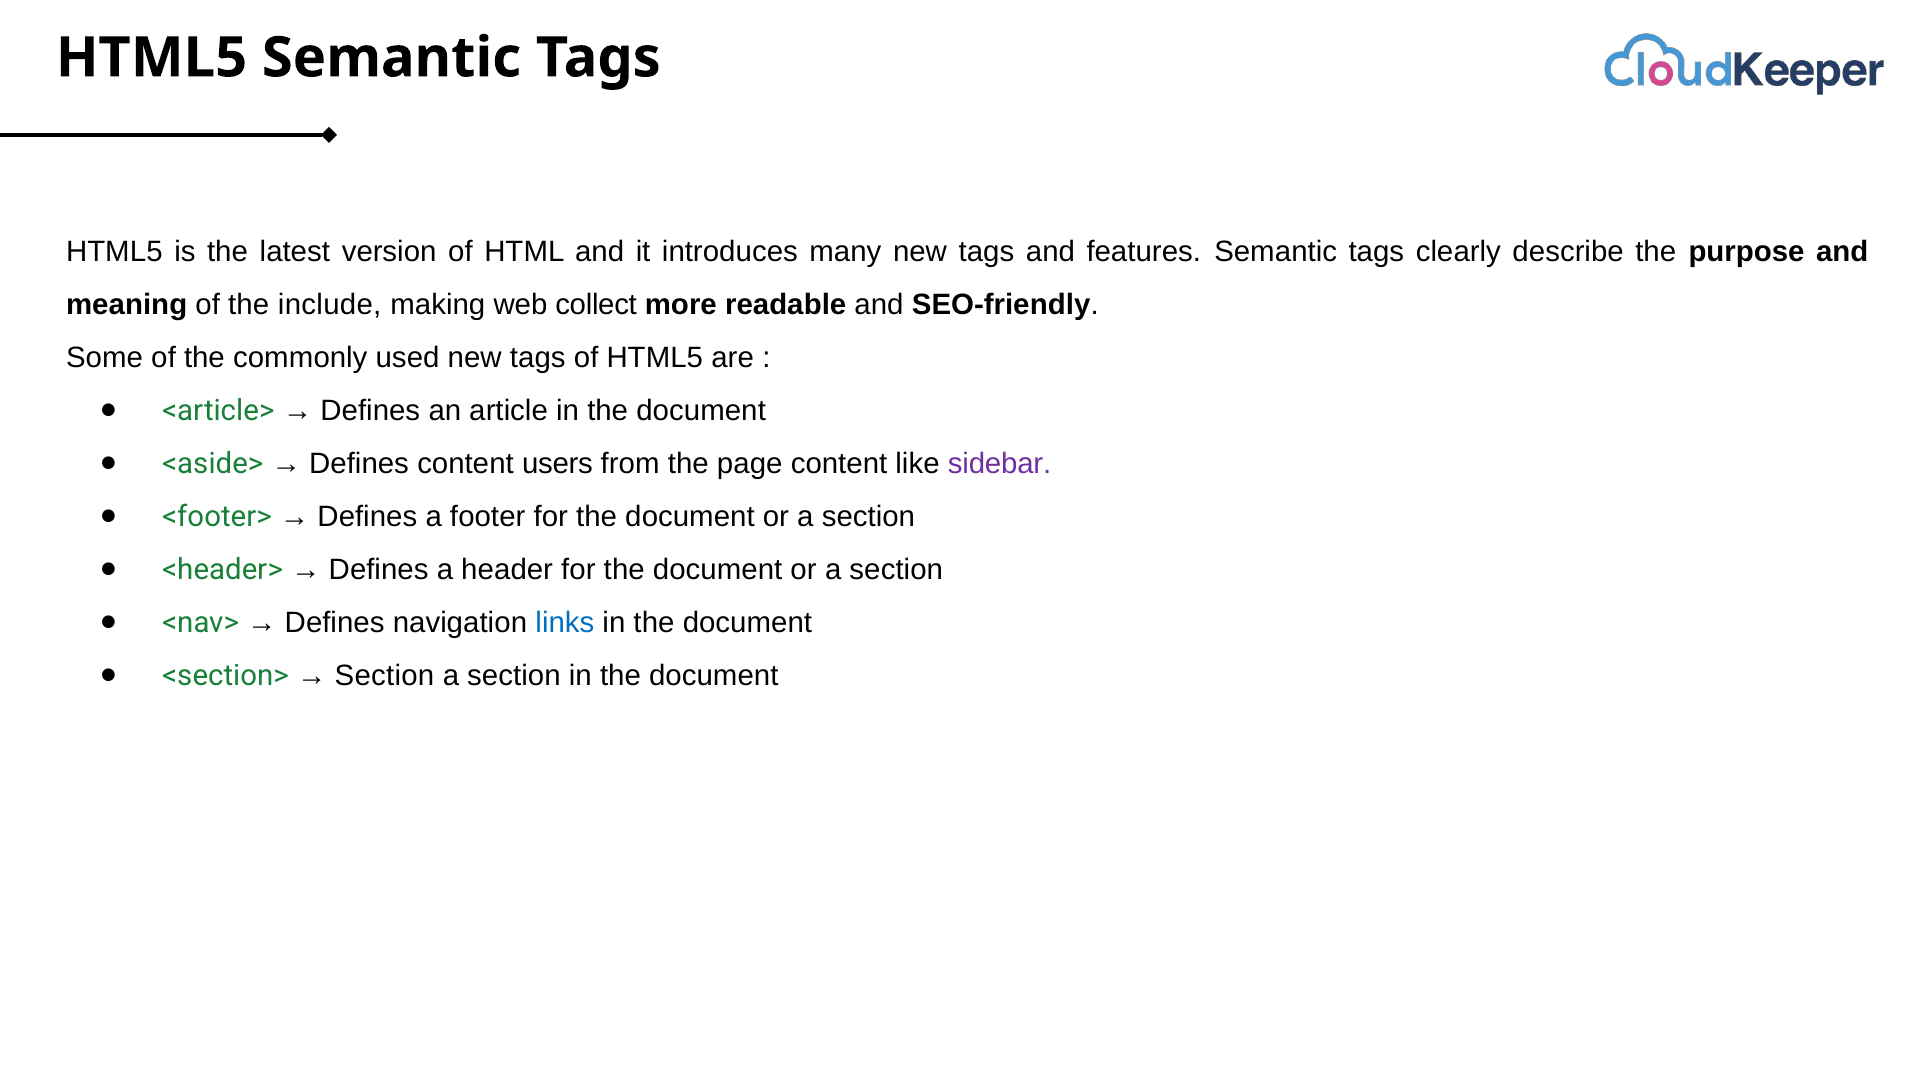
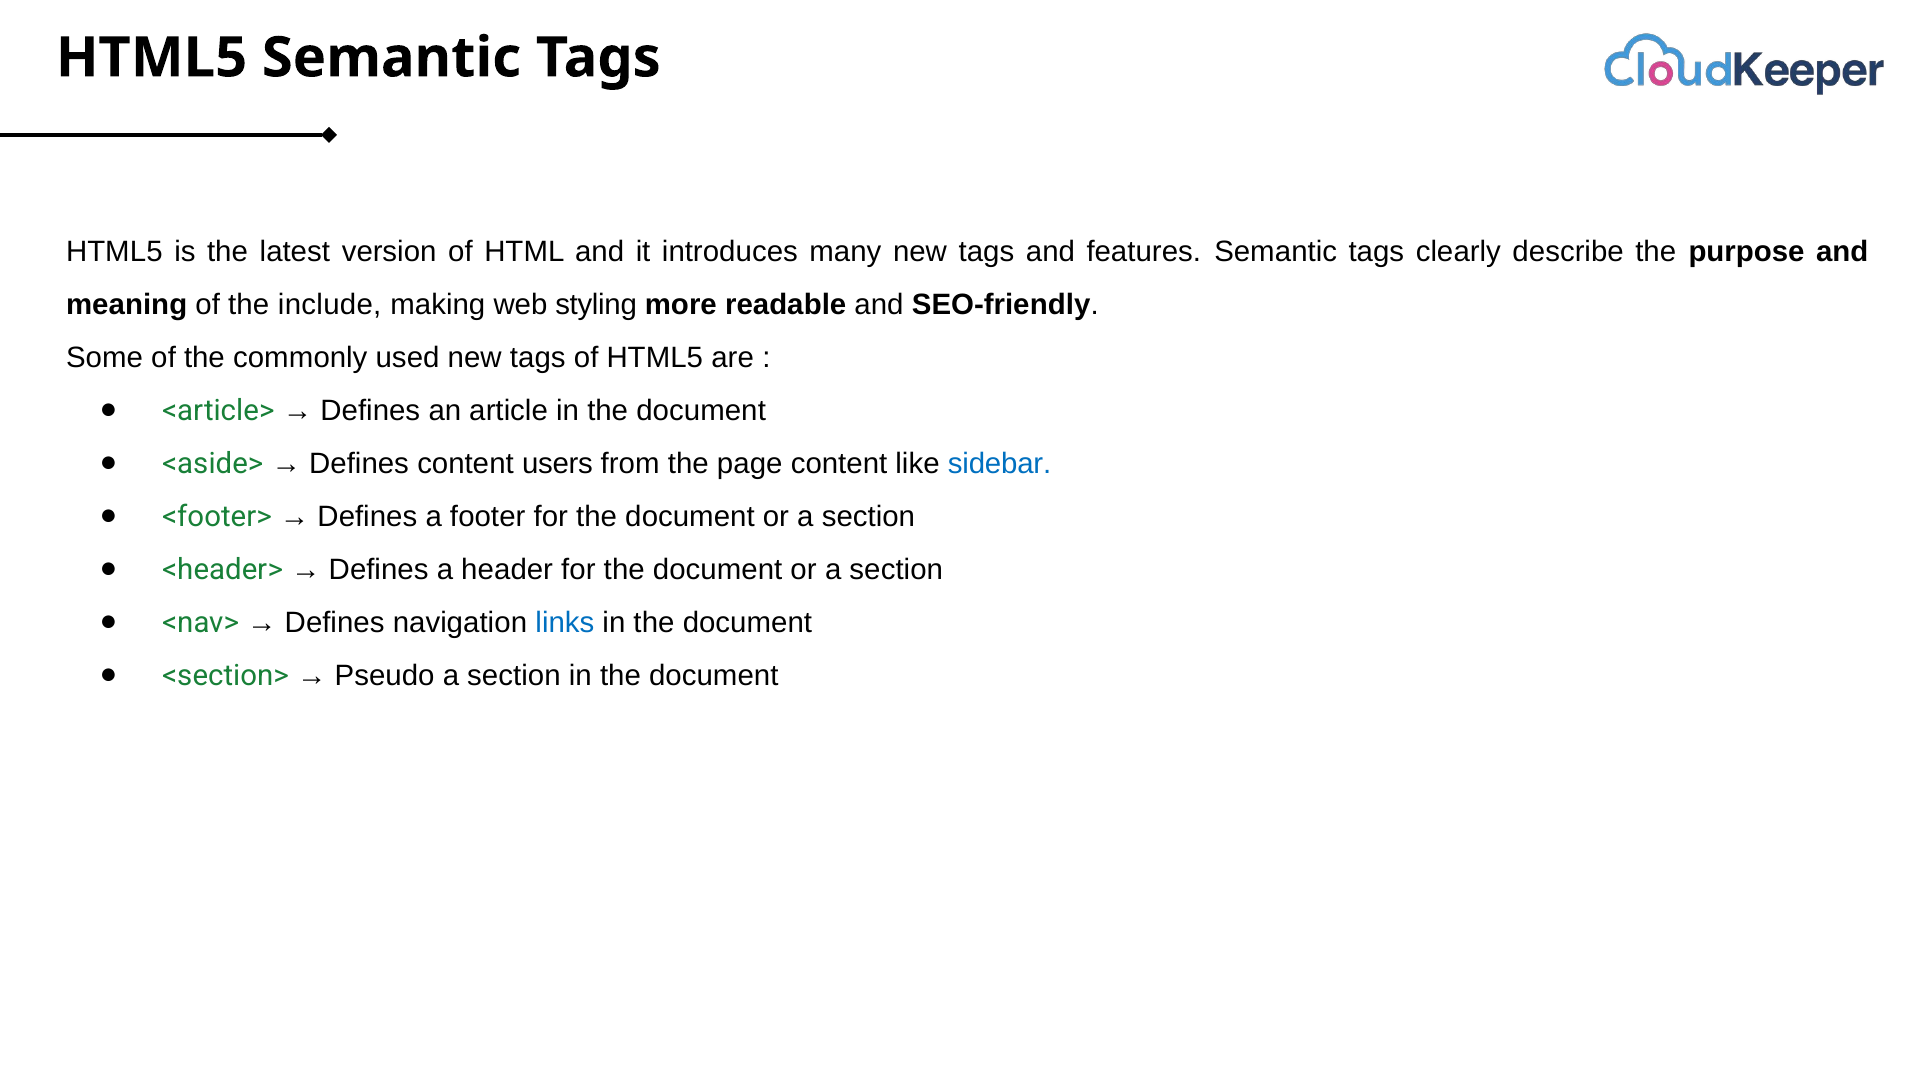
collect: collect -> styling (596, 305)
sidebar colour: purple -> blue (1000, 464)
Section: Section -> Pseudo (385, 676)
